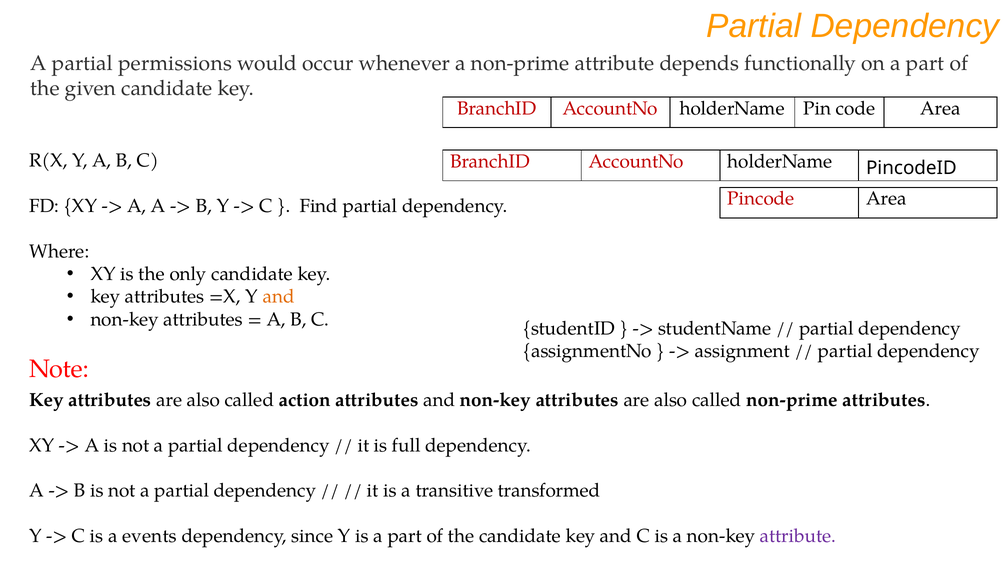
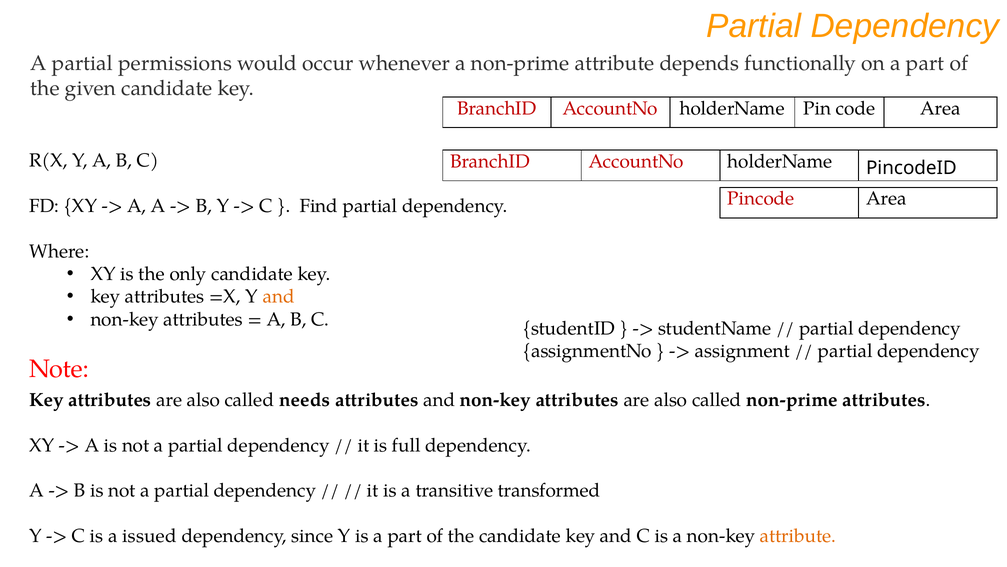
action: action -> needs (305, 400)
events: events -> issued (150, 536)
attribute colour: purple -> orange (798, 536)
